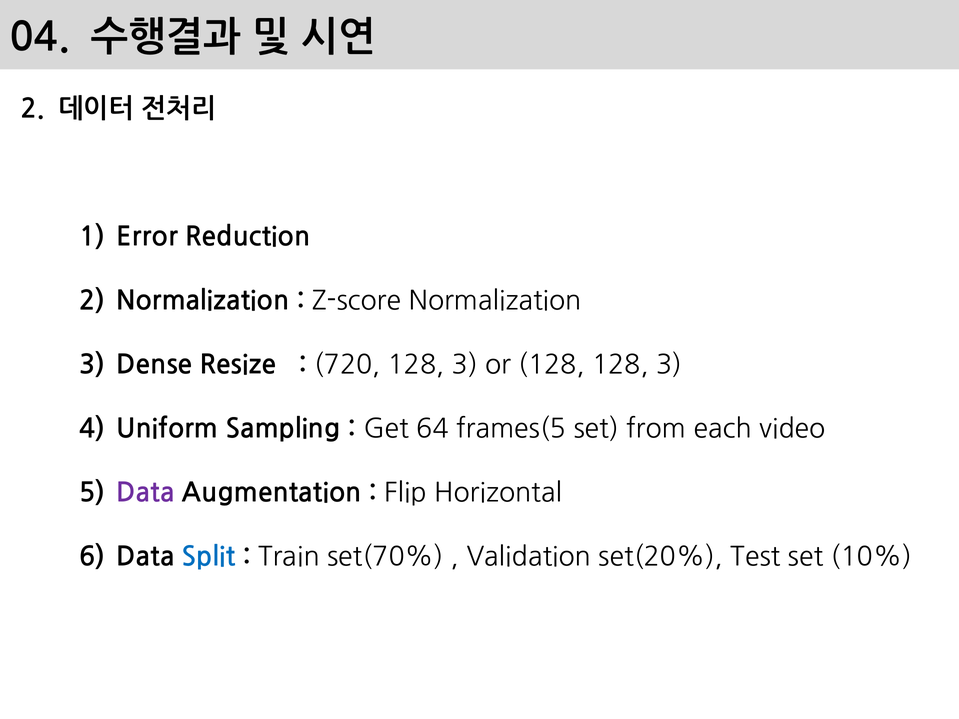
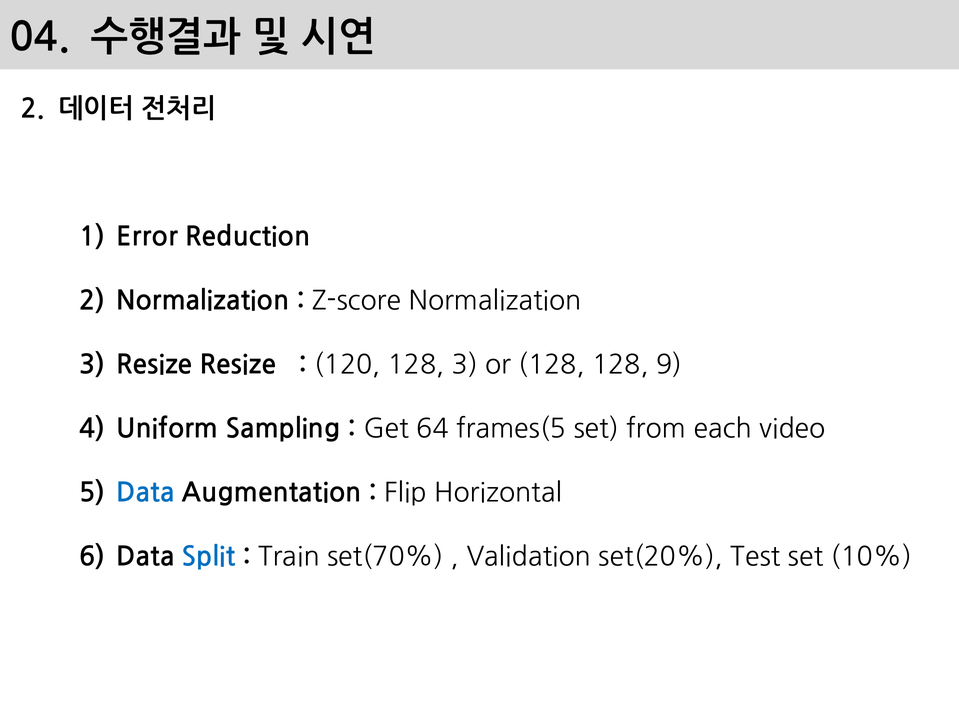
3 Dense: Dense -> Resize (154, 365)
720: 720 -> 120 (347, 365)
128 128 3: 3 -> 9 (669, 365)
Data colour: purple -> blue (146, 493)
